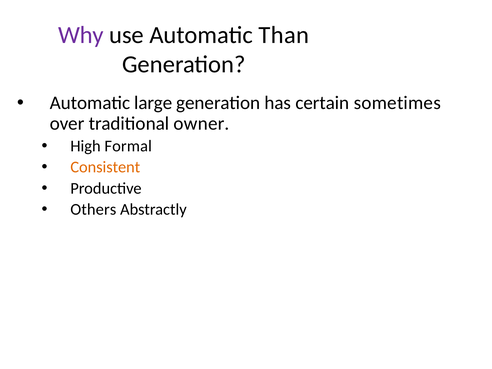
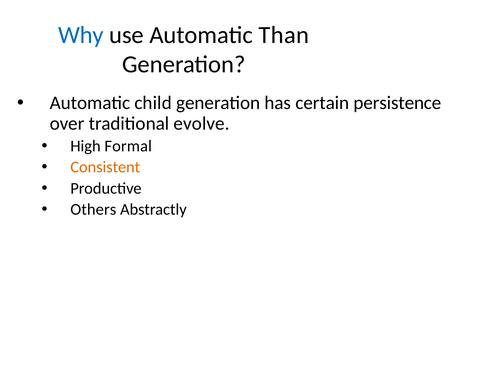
Why colour: purple -> blue (81, 35)
large: large -> child (153, 103)
sometimes: sometimes -> persistence (398, 103)
owner: owner -> evolve (202, 123)
